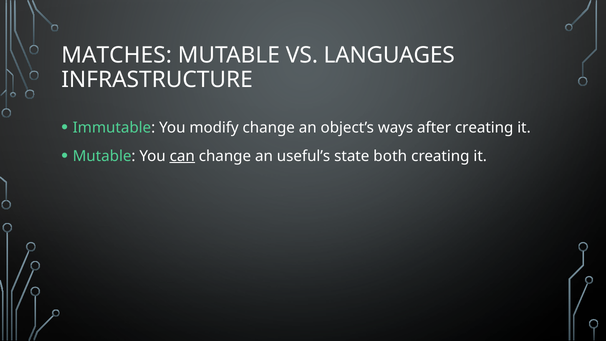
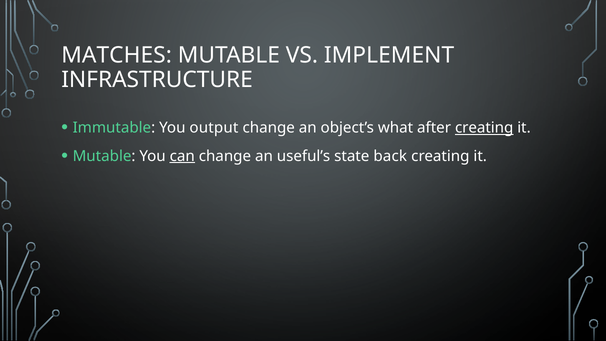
LANGUAGES: LANGUAGES -> IMPLEMENT (389, 55)
modify: modify -> output (214, 128)
ways: ways -> what (396, 128)
creating underline: none -> present (484, 128)
both: both -> back (390, 156)
